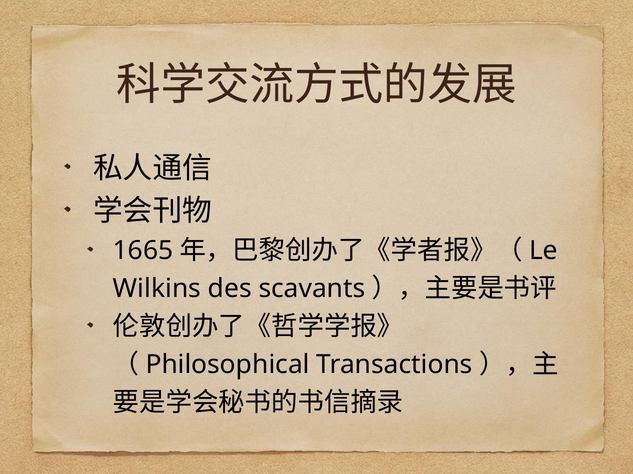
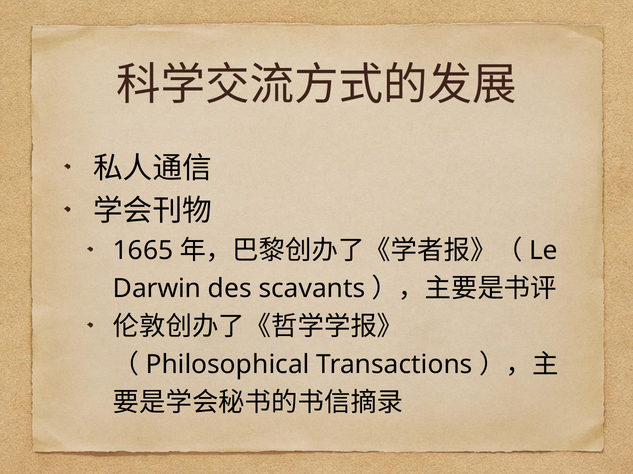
Wilkins: Wilkins -> Darwin (157, 289)
